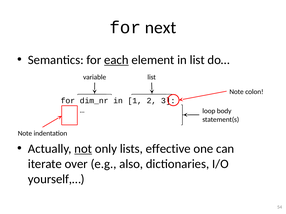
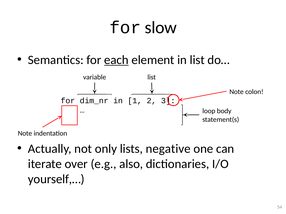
next: next -> slow (161, 28)
not underline: present -> none (83, 149)
effective: effective -> negative (168, 149)
